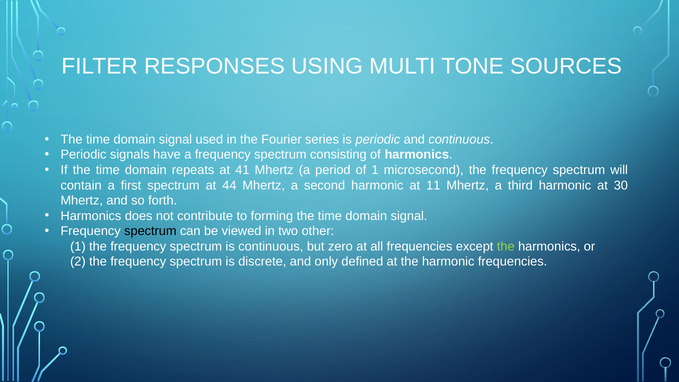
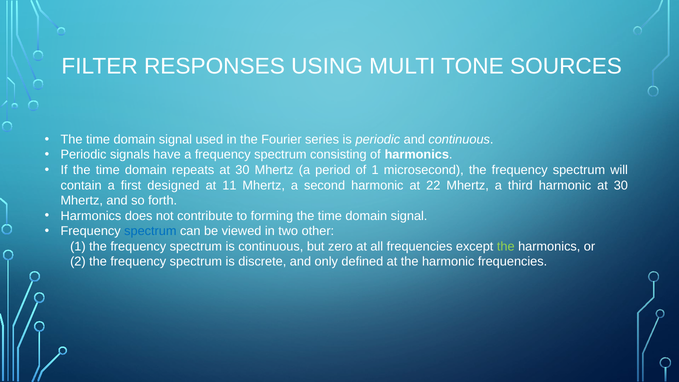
repeats at 41: 41 -> 30 (242, 170)
first spectrum: spectrum -> designed (173, 185)
44: 44 -> 11 (229, 185)
11: 11 -> 22 (433, 185)
spectrum colour: black -> blue (150, 231)
